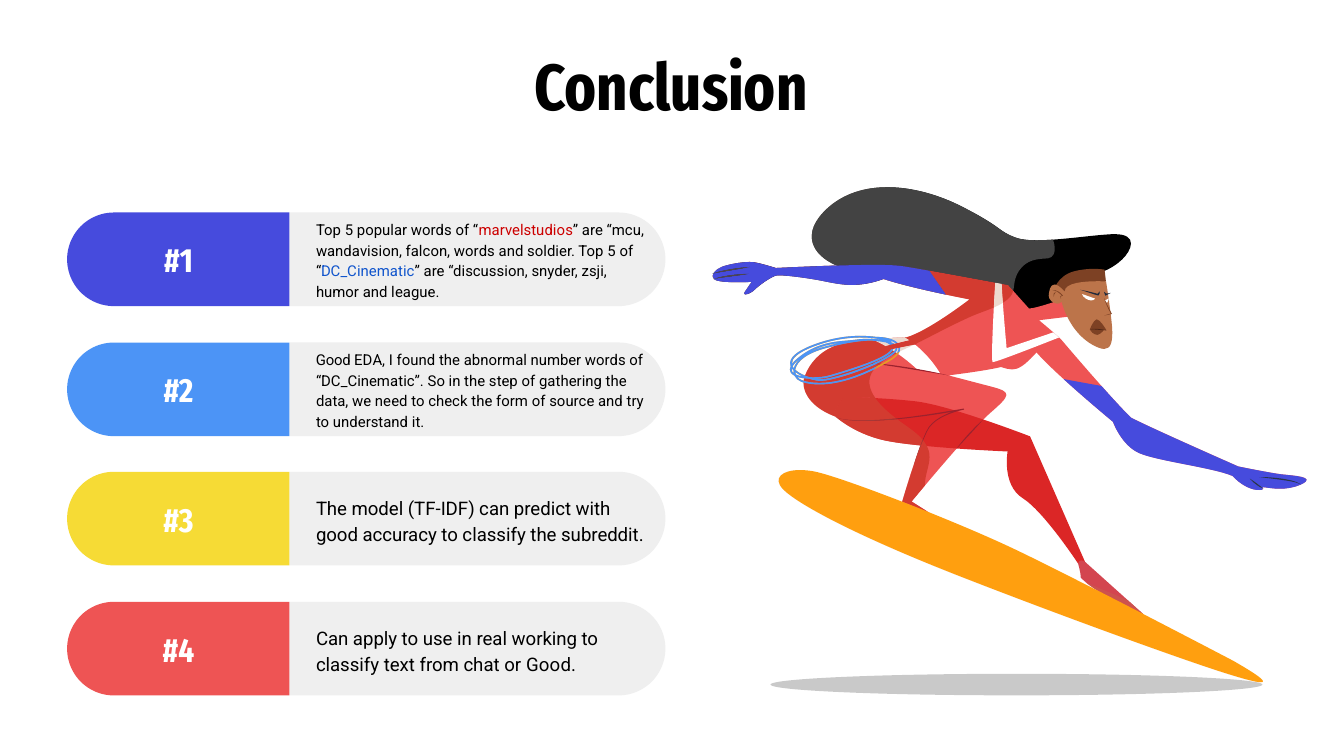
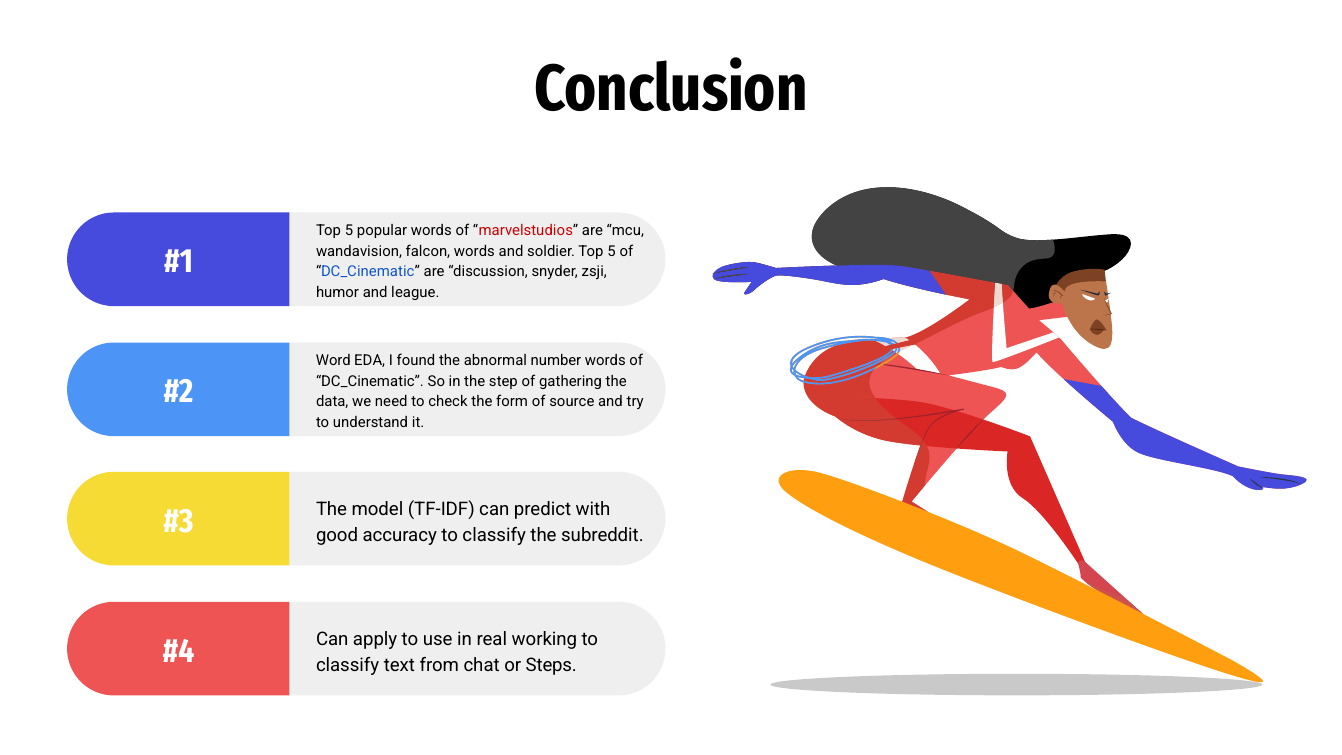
Good: Good -> Word (333, 361)
or Good: Good -> Steps (551, 665)
